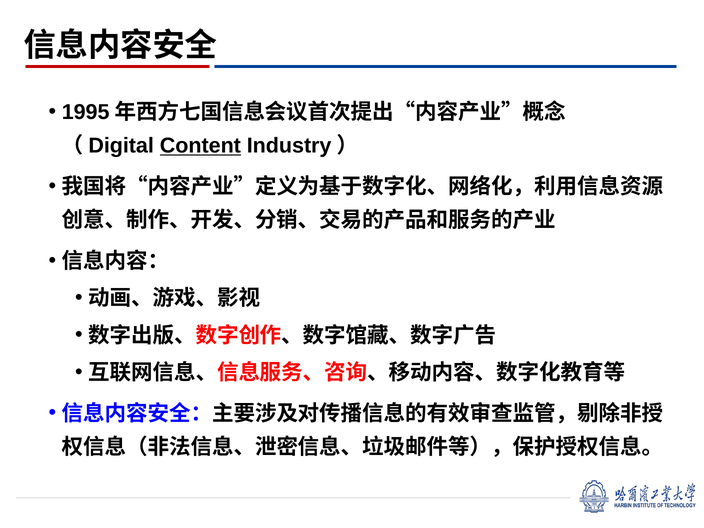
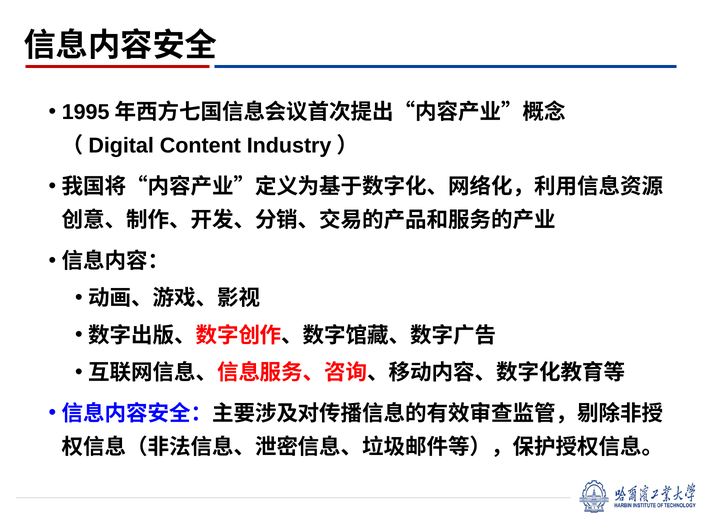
Content underline: present -> none (200, 146)
